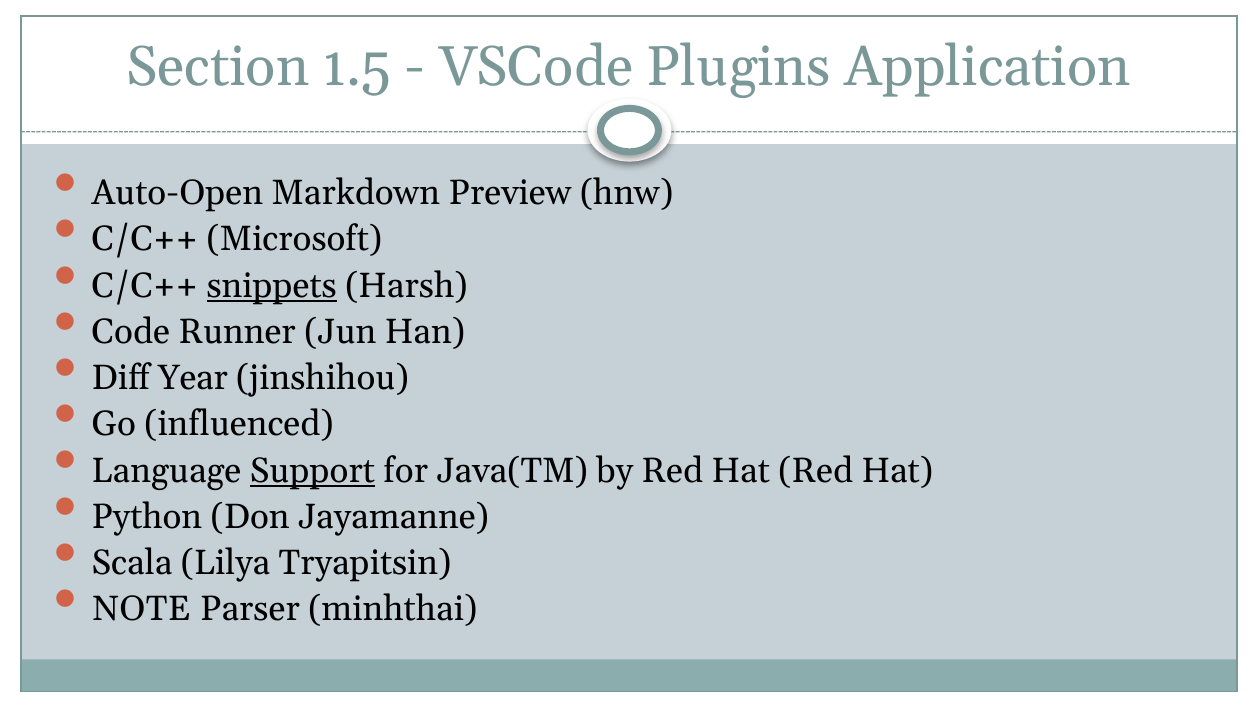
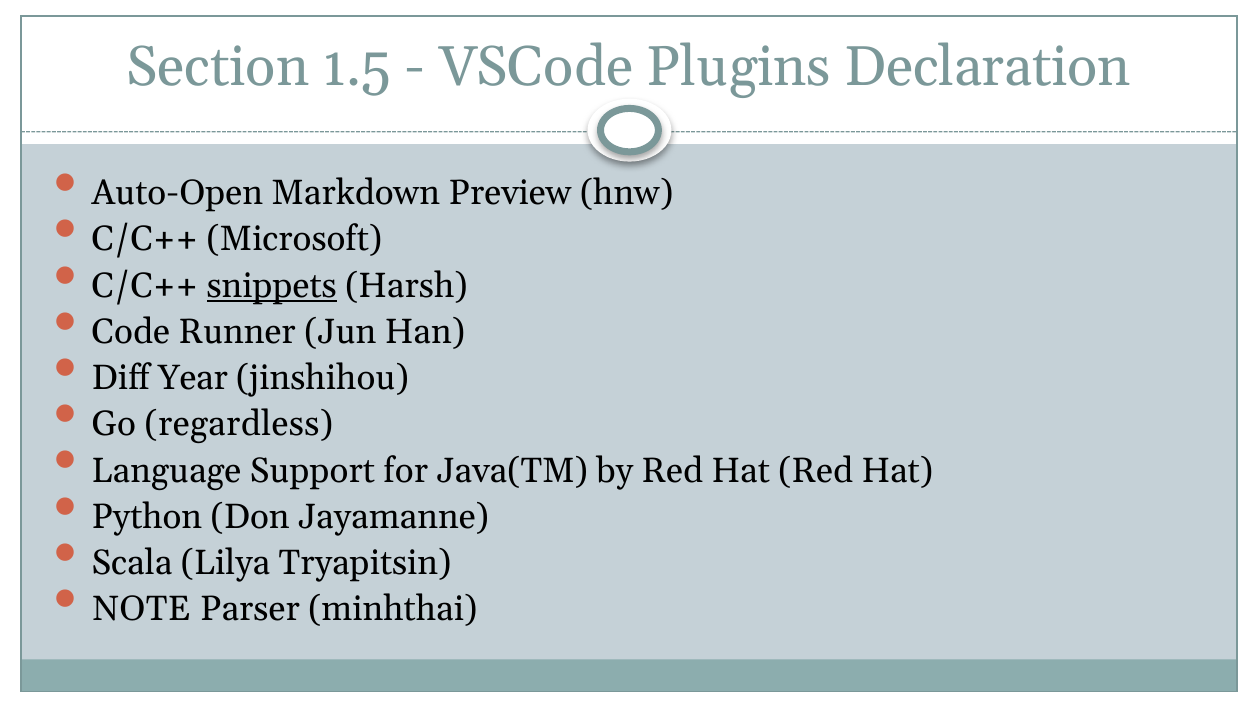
Application: Application -> Declaration (988, 67)
influenced: influenced -> regardless (239, 424)
Support underline: present -> none (312, 471)
